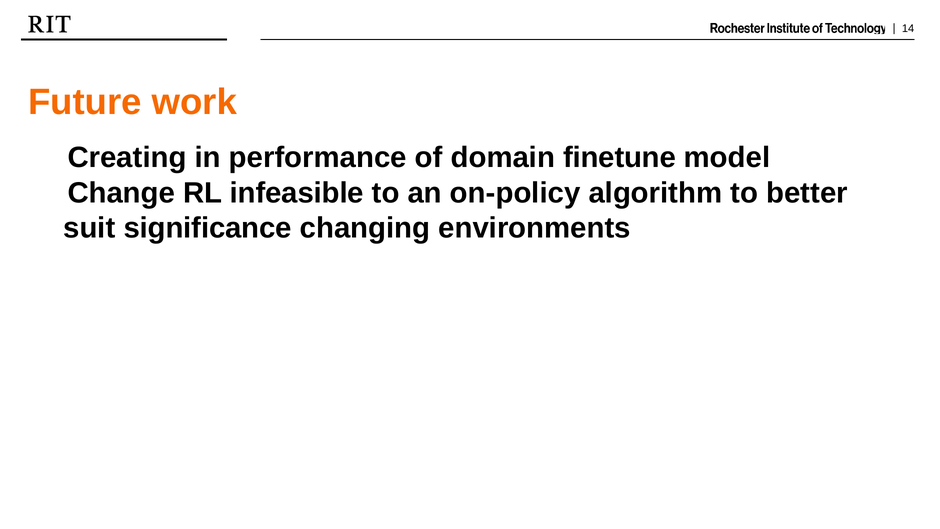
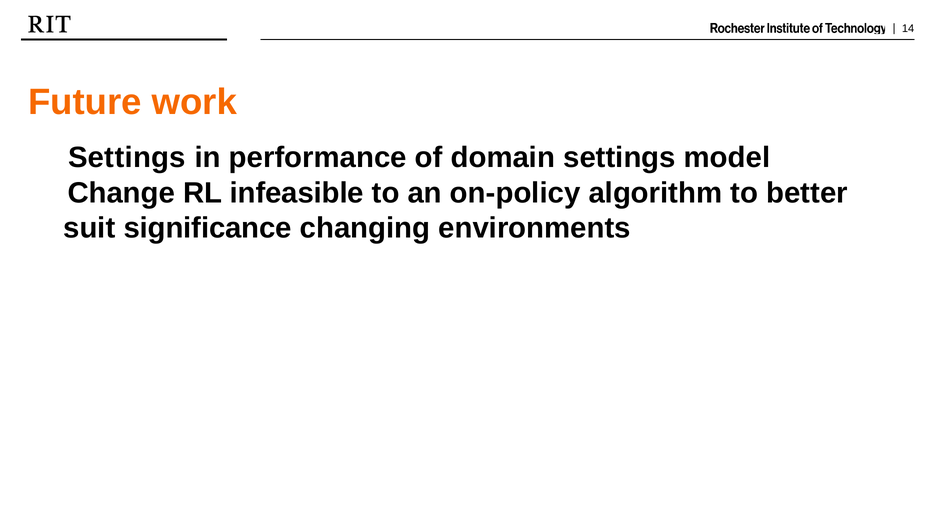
Creating: Creating -> Settings (127, 158)
domain finetune: finetune -> settings (619, 158)
